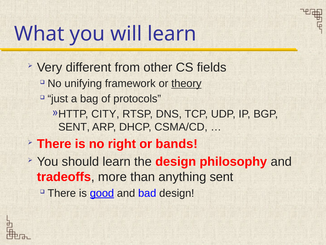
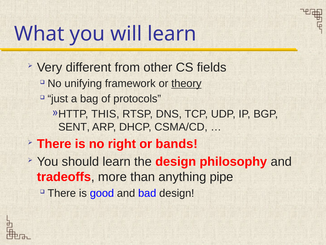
CITY: CITY -> THIS (105, 114)
anything sent: sent -> pipe (221, 177)
good underline: present -> none (102, 193)
